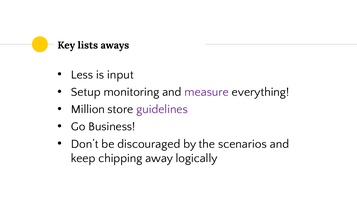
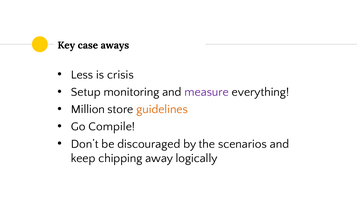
lists: lists -> case (88, 45)
input: input -> crisis (120, 75)
guidelines colour: purple -> orange (162, 109)
Business: Business -> Compile (112, 126)
